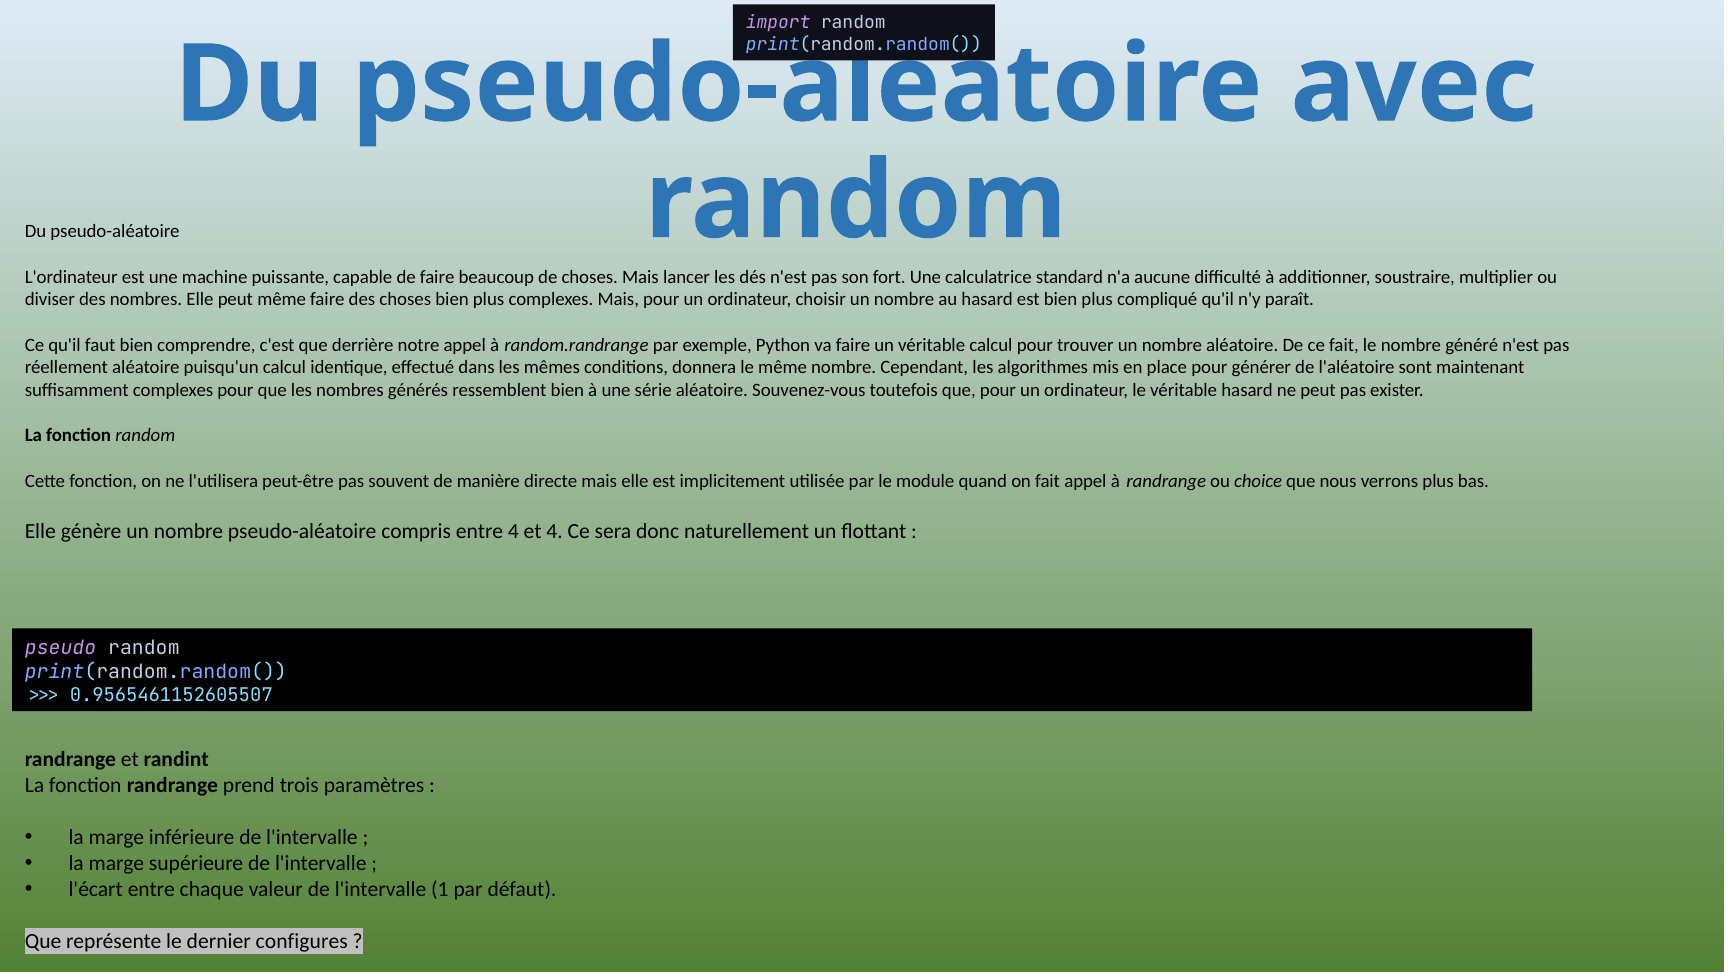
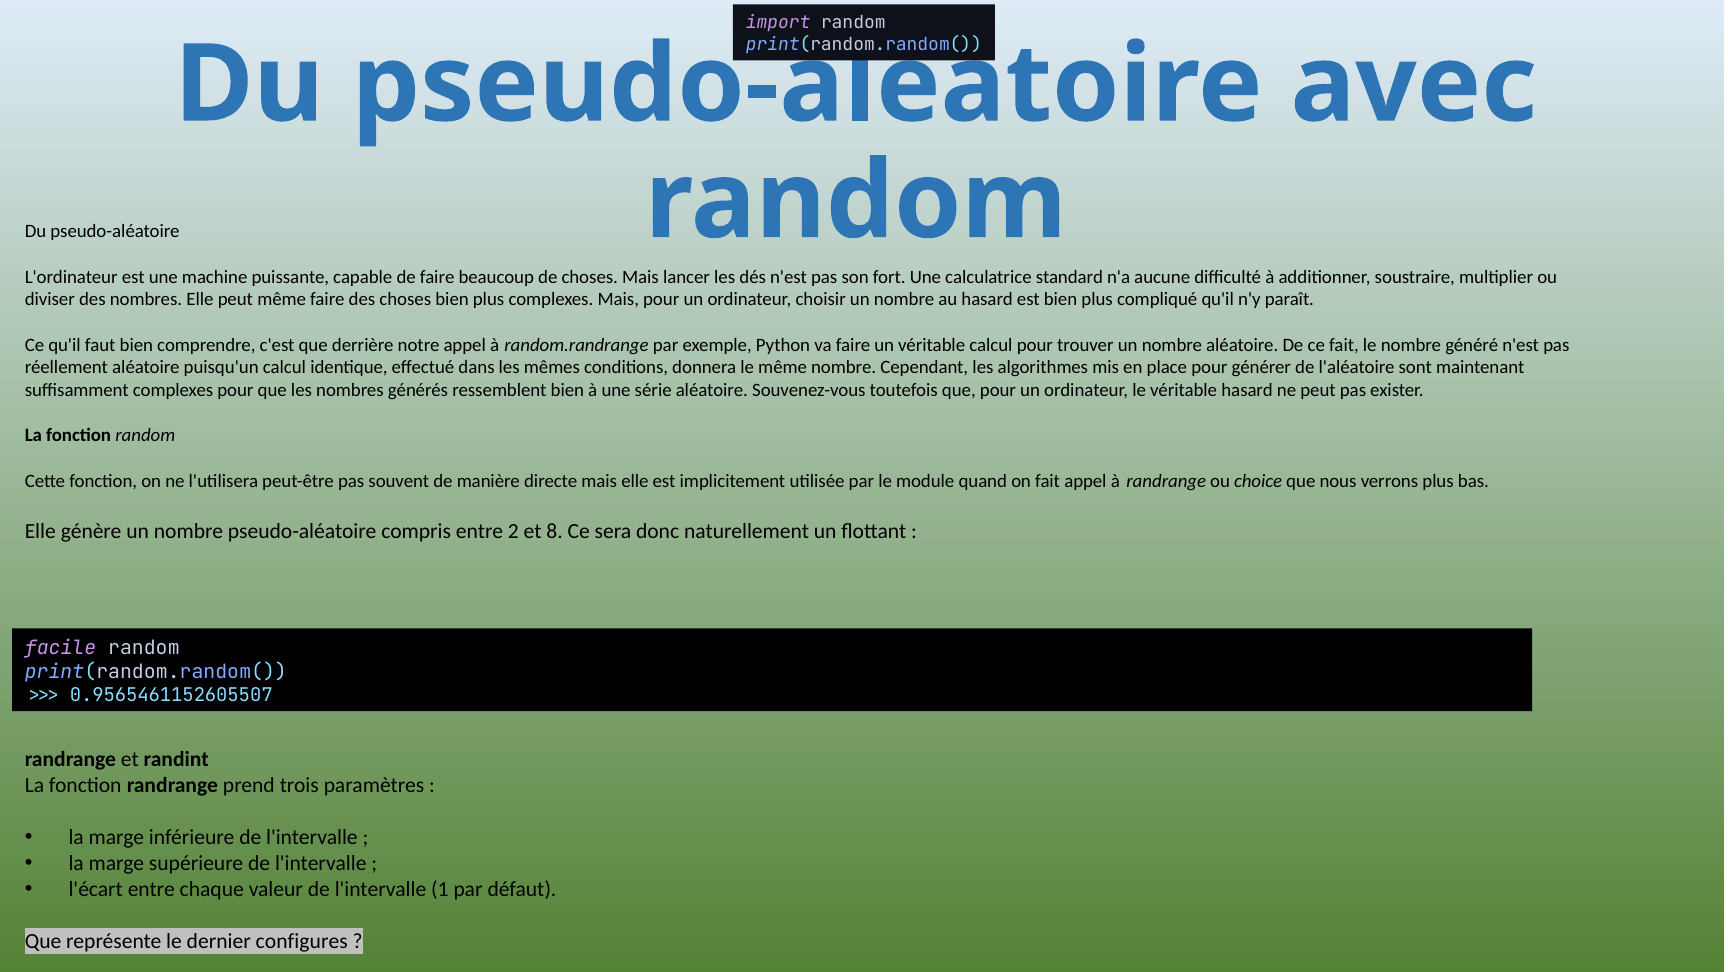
entre 4: 4 -> 2 (513, 531)
et 4: 4 -> 8 (555, 531)
pseudo: pseudo -> facile (61, 648)
